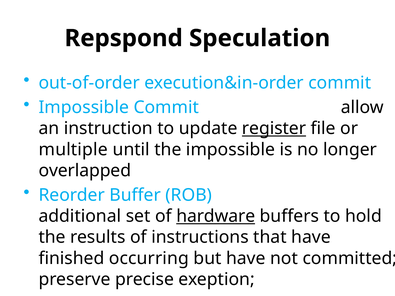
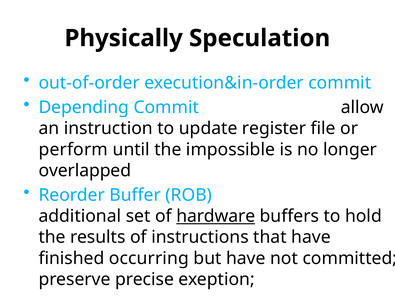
Repspond: Repspond -> Physically (124, 38)
Impossible: Impossible -> Depending (84, 107)
register underline: present -> none (274, 129)
multiple: multiple -> perform (73, 150)
